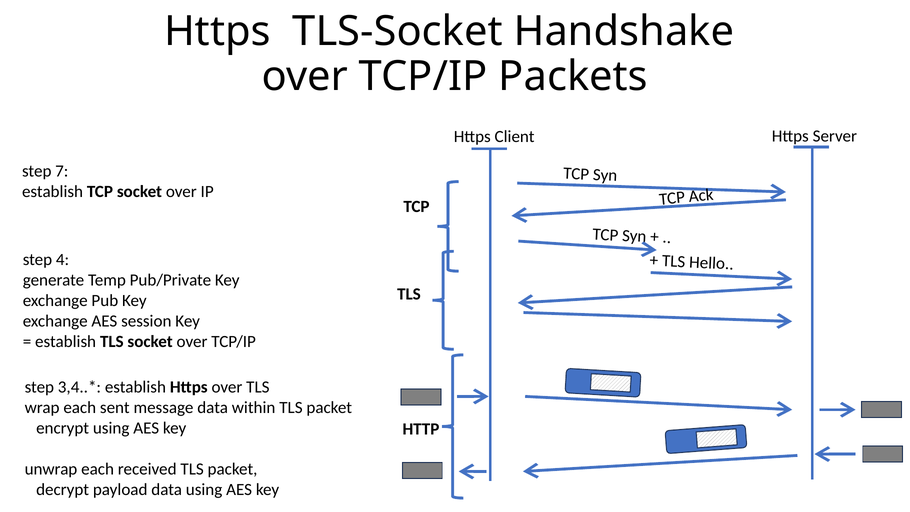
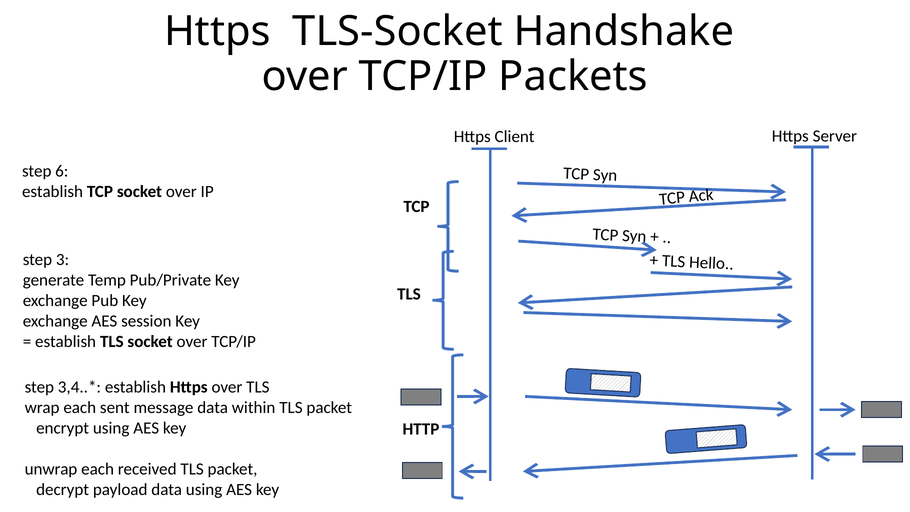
7: 7 -> 6 (62, 171)
4: 4 -> 3 (63, 260)
